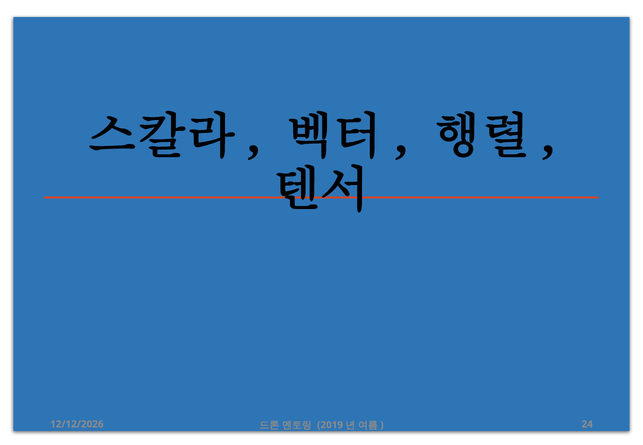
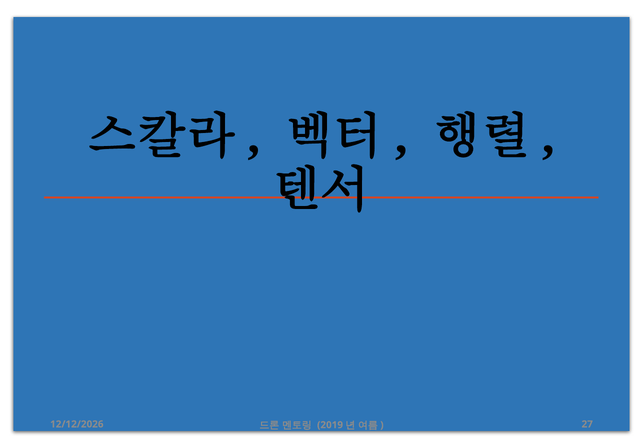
24: 24 -> 27 (587, 424)
